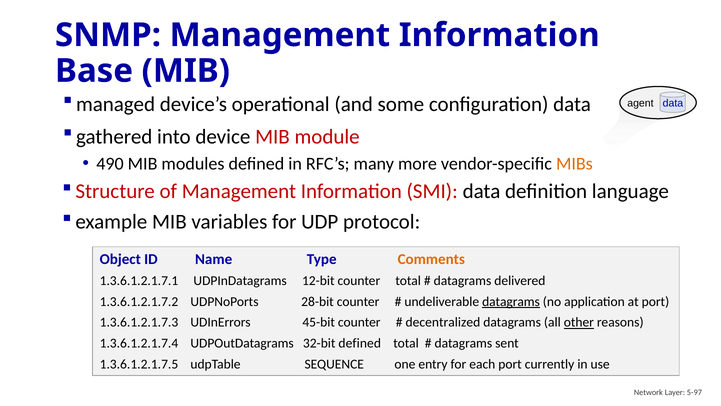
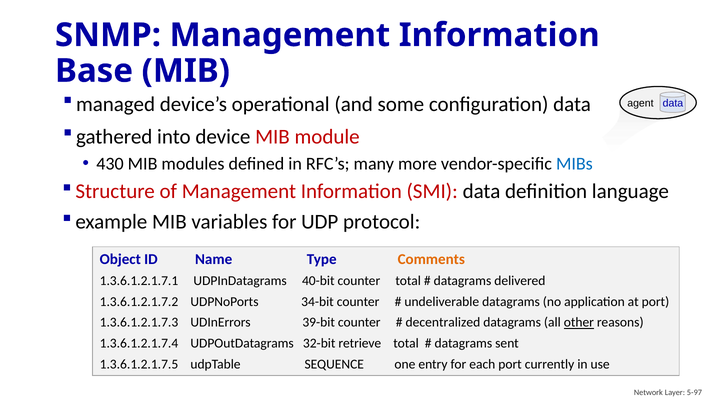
490: 490 -> 430 (110, 164)
MIBs colour: orange -> blue (574, 164)
12-bit: 12-bit -> 40-bit (318, 281)
28-bit: 28-bit -> 34-bit (317, 301)
datagrams underline: present -> none (511, 301)
45-bit: 45-bit -> 39-bit (319, 322)
32-bit defined: defined -> retrieve (360, 343)
